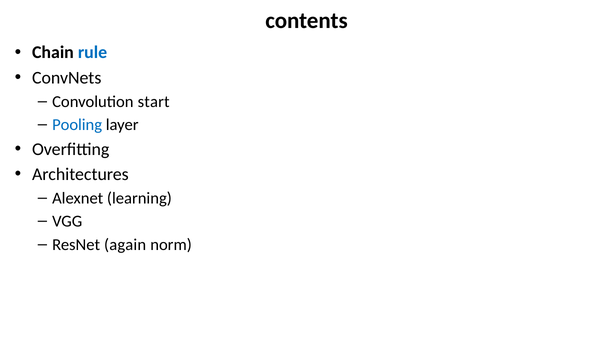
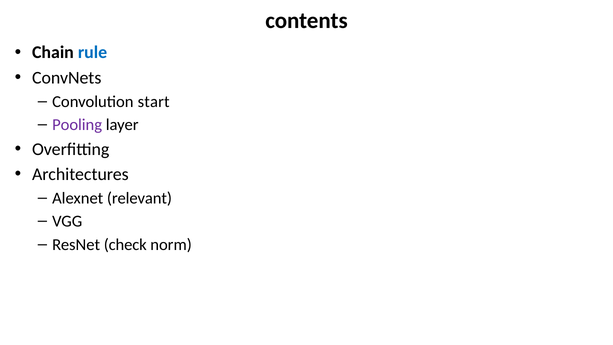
Pooling colour: blue -> purple (77, 125)
learning: learning -> relevant (139, 198)
again: again -> check (125, 245)
